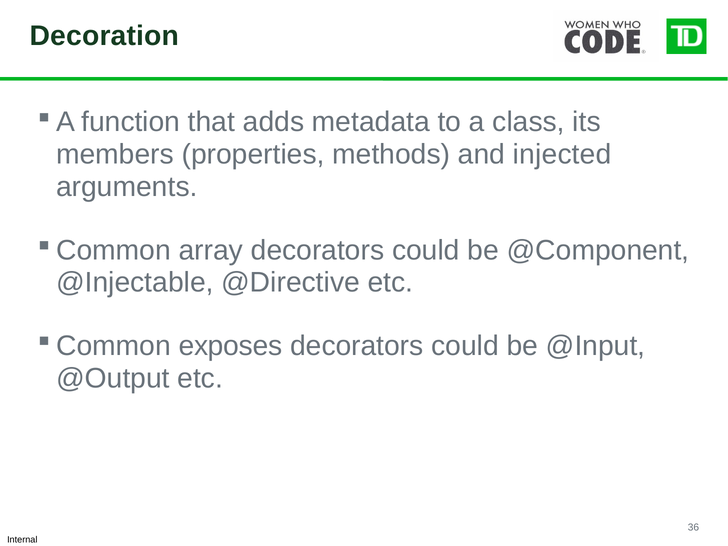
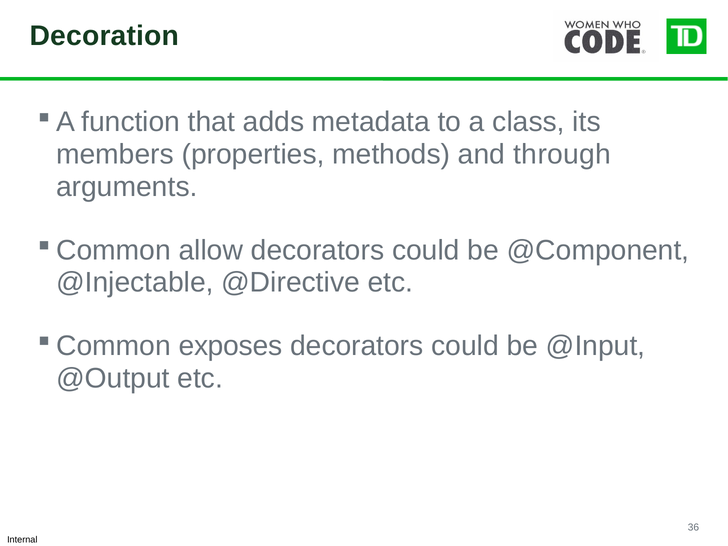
injected: injected -> through (562, 154)
array: array -> allow (211, 250)
